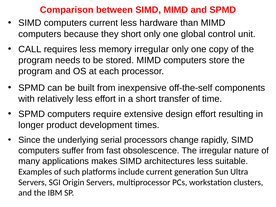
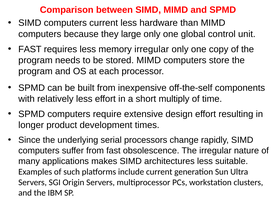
they short: short -> large (131, 34)
CALL: CALL -> FAST (30, 49)
transfer: transfer -> multiply (174, 99)
